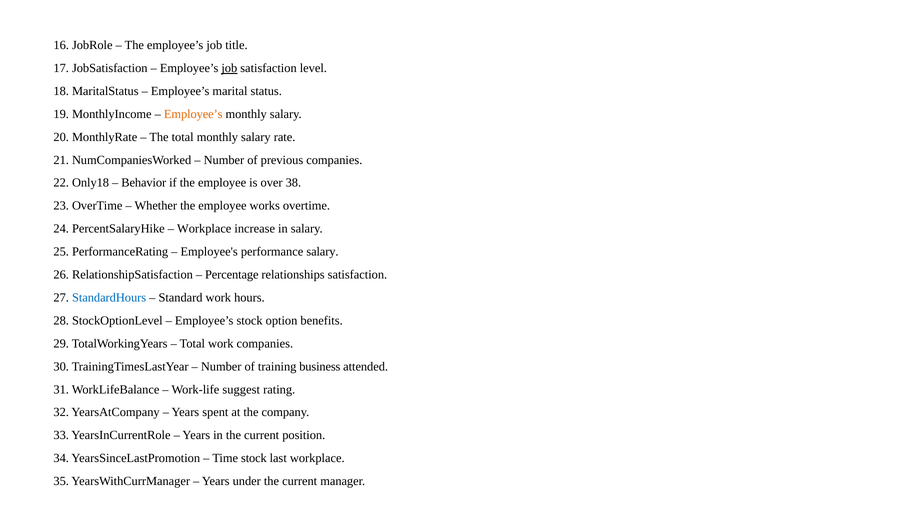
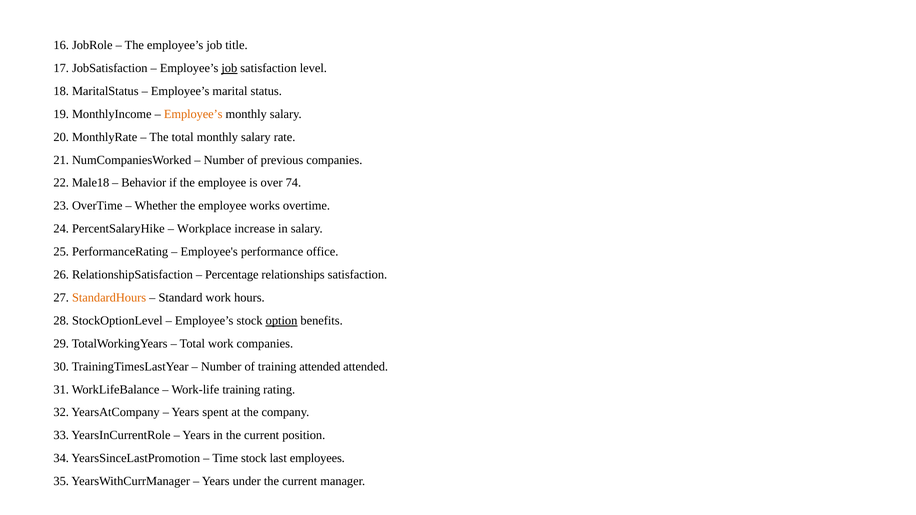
Only18: Only18 -> Male18 (91, 183)
38: 38 -> 74 (293, 183)
performance salary: salary -> office (322, 252)
StandardHours colour: blue -> orange (109, 298)
option underline: none -> present (282, 321)
training business: business -> attended (320, 367)
Work-life suggest: suggest -> training (241, 390)
last workplace: workplace -> employees (317, 459)
